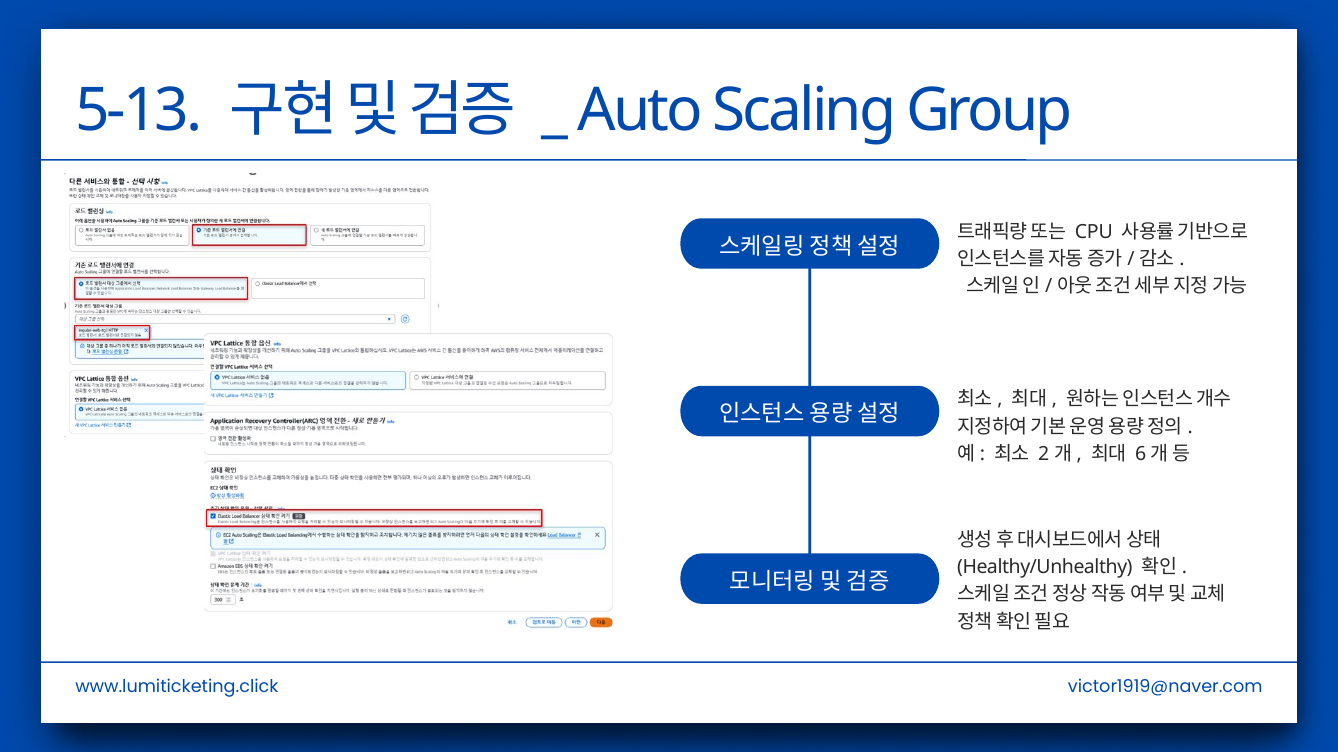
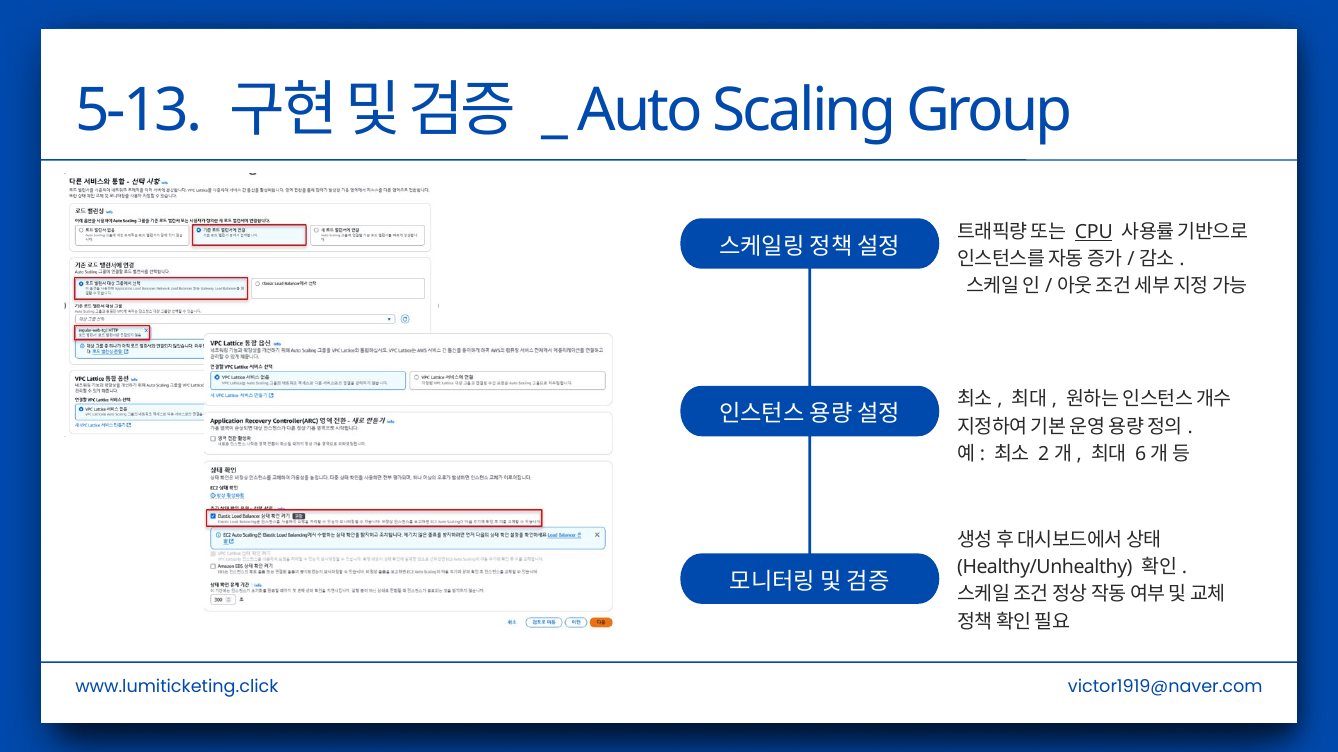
CPU underline: none -> present (1094, 232)
